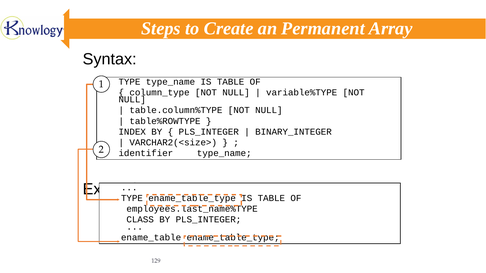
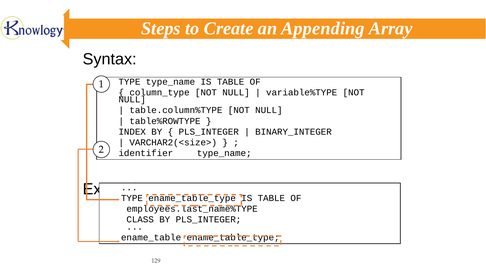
Permanent: Permanent -> Appending (323, 29)
